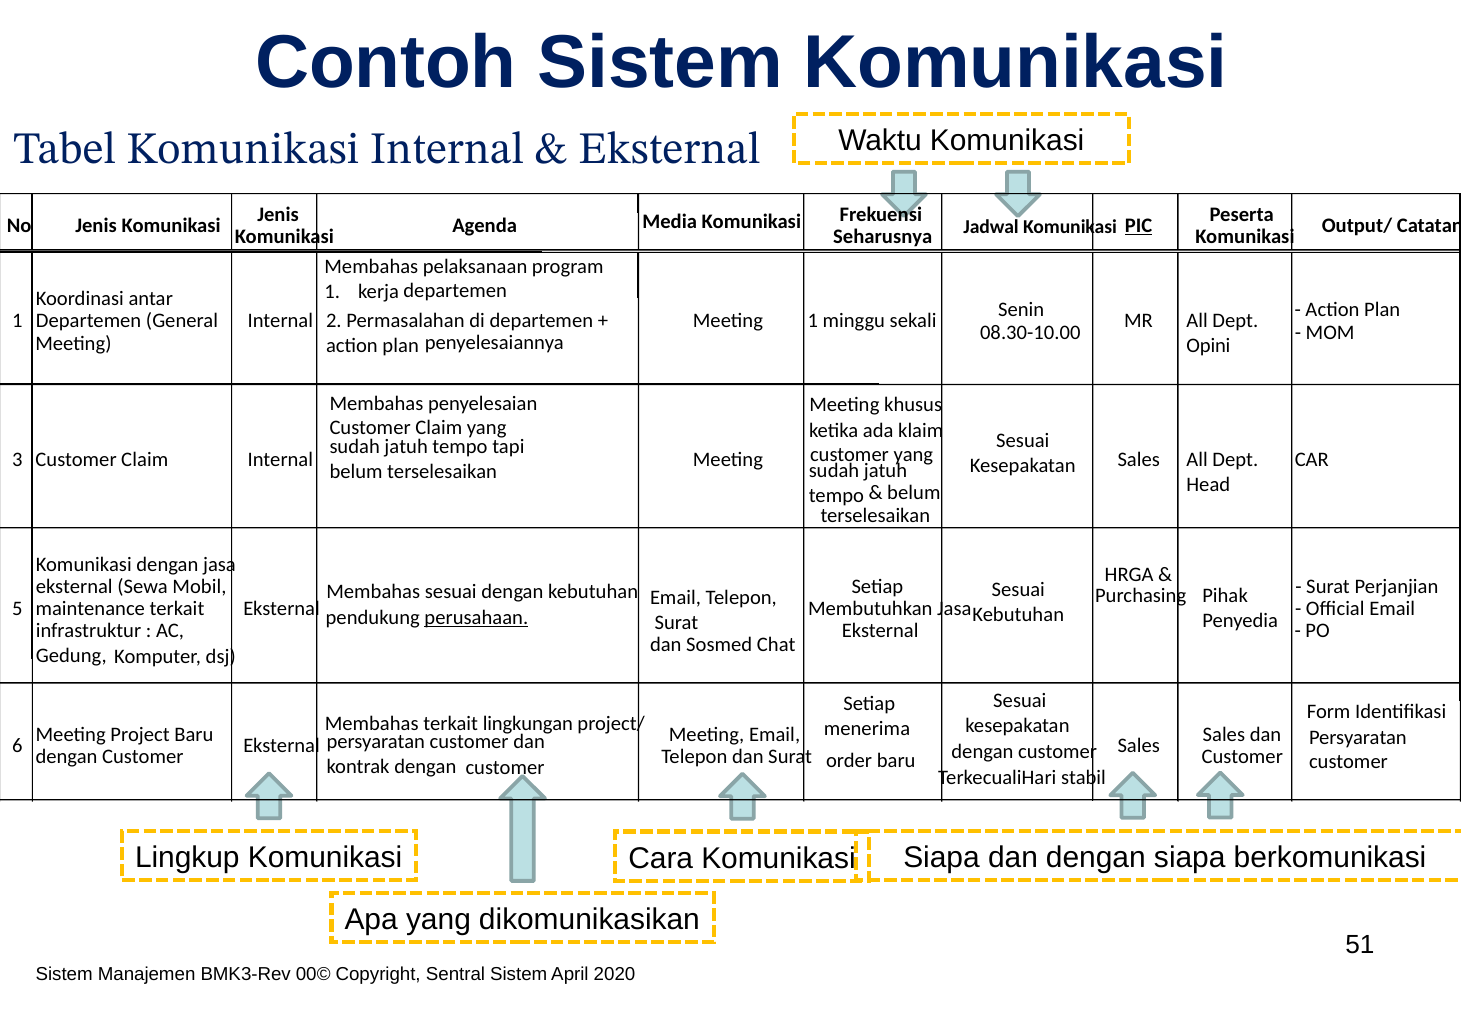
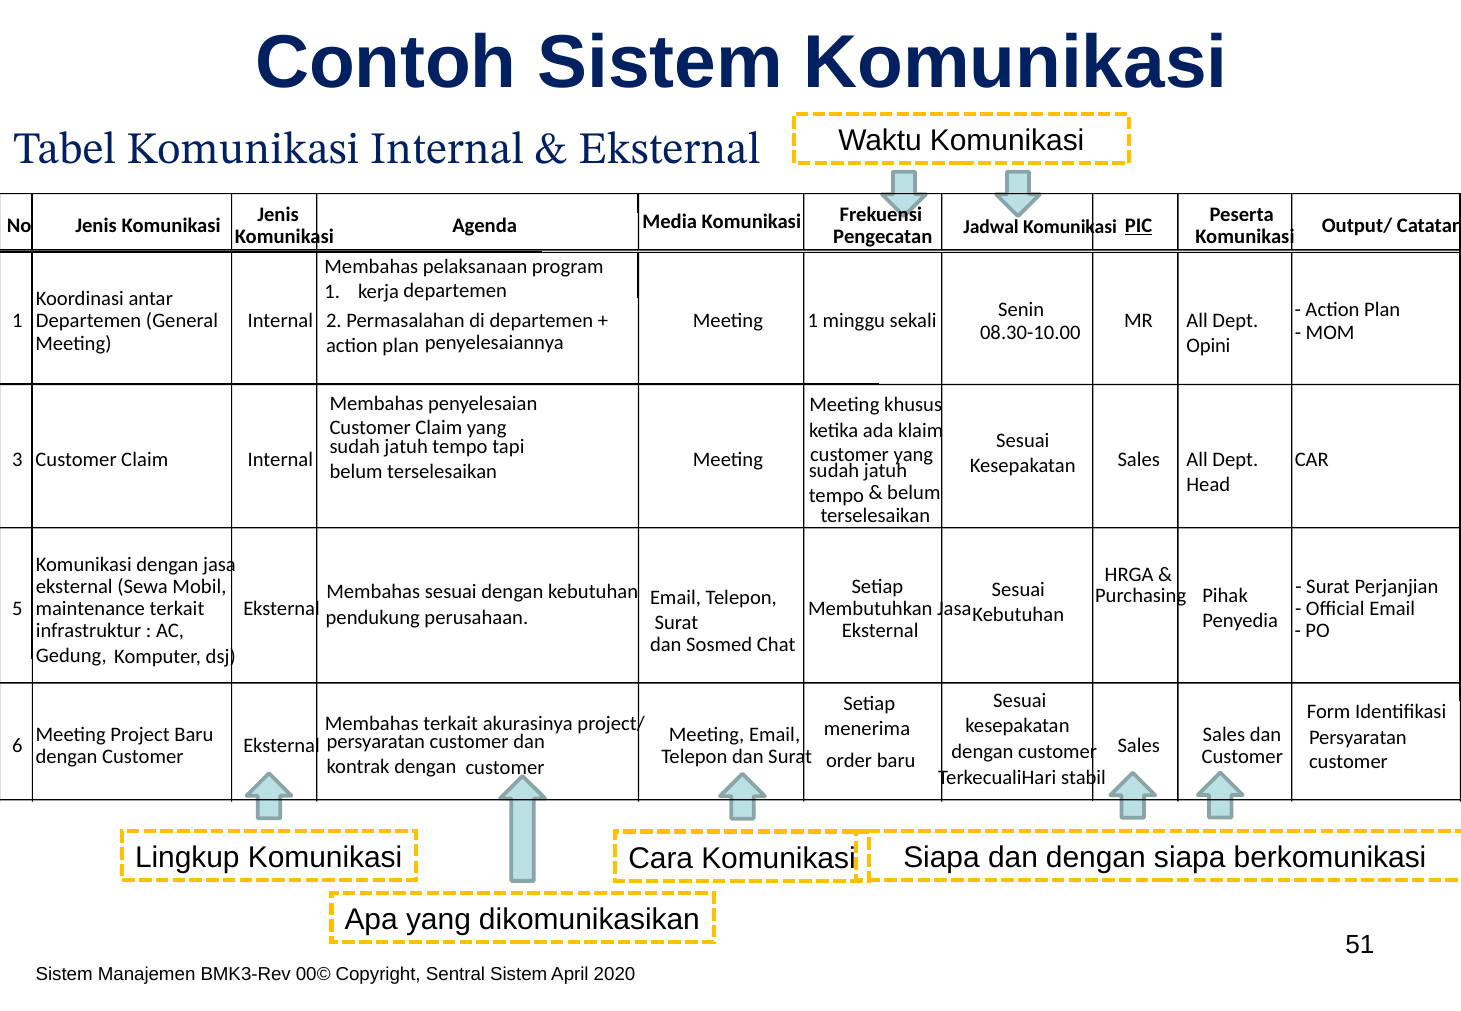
Seharusnya: Seharusnya -> Pengecatan (883, 237)
perusahaan underline: present -> none (476, 618)
lingkungan: lingkungan -> akurasinya (528, 724)
